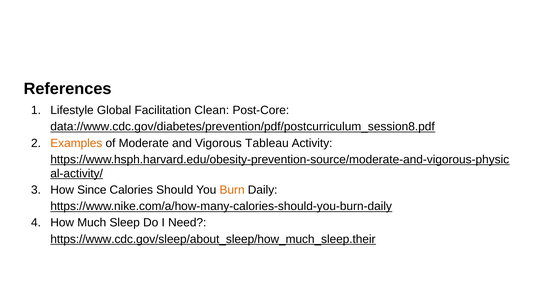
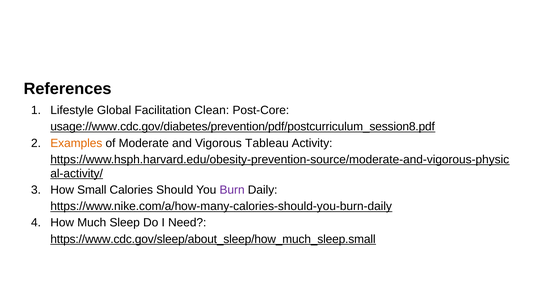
data://www.cdc.gov/diabetes/prevention/pdf/postcurriculum_session8.pdf: data://www.cdc.gov/diabetes/prevention/pdf/postcurriculum_session8.pdf -> usage://www.cdc.gov/diabetes/prevention/pdf/postcurriculum_session8.pdf (243, 127)
Since: Since -> Small (92, 190)
Burn colour: orange -> purple (232, 190)
https://www.cdc.gov/sleep/about_sleep/how_much_sleep.their: https://www.cdc.gov/sleep/about_sleep/how_much_sleep.their -> https://www.cdc.gov/sleep/about_sleep/how_much_sleep.small (213, 239)
